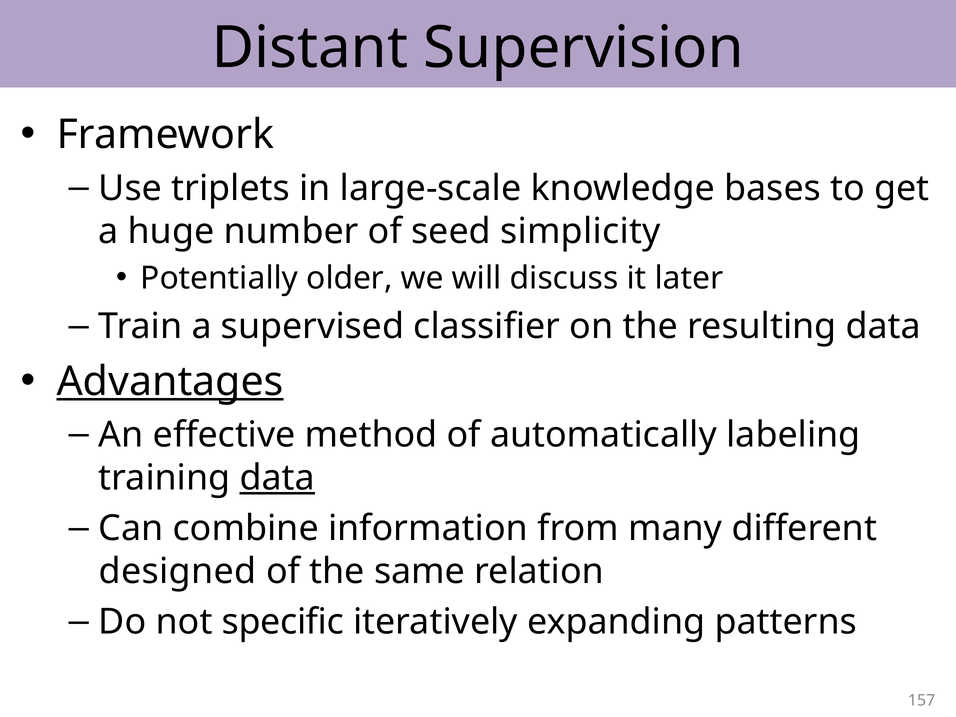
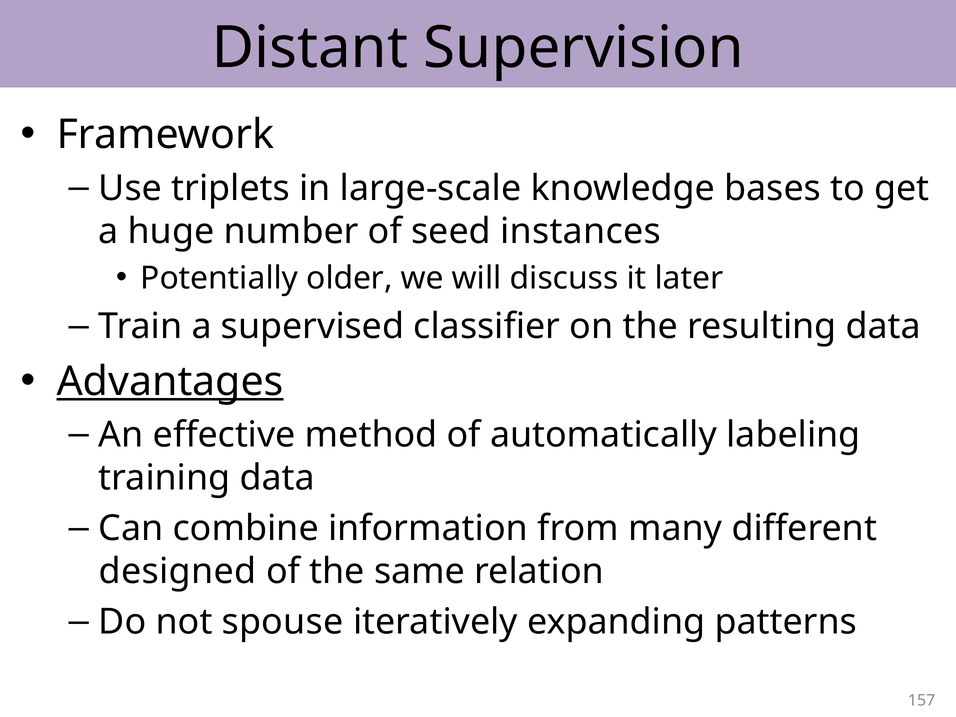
simplicity: simplicity -> instances (580, 231)
data underline: present -> none (277, 478)
specific: specific -> spouse (283, 622)
